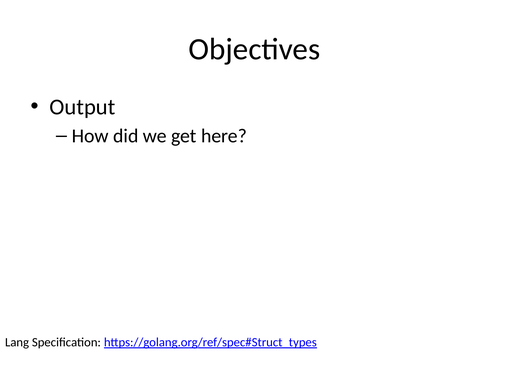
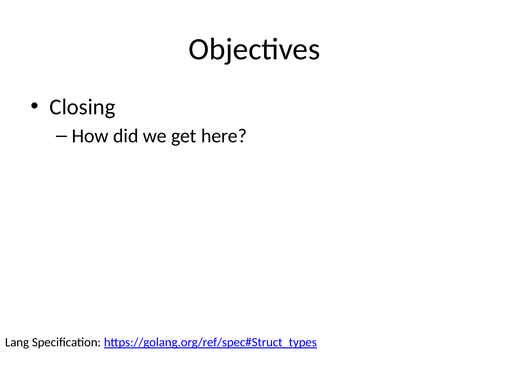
Output: Output -> Closing (83, 107)
